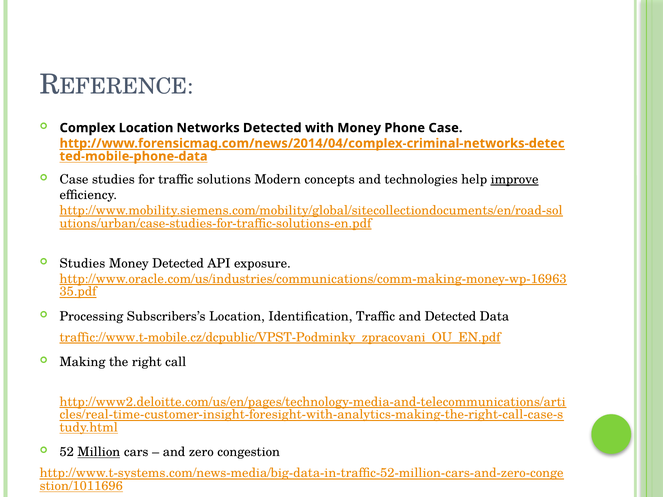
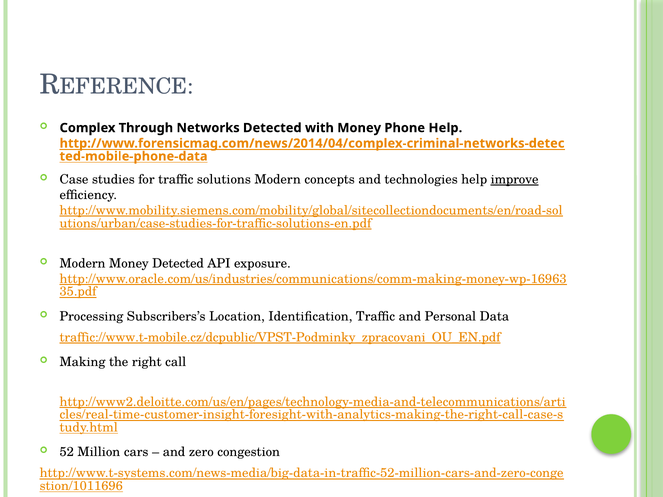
Complex Location: Location -> Through (146, 128)
Phone Case: Case -> Help (445, 128)
Studies: Studies -> Modern (83, 263)
and Detected: Detected -> Personal (450, 316)
Million underline: present -> none (99, 452)
